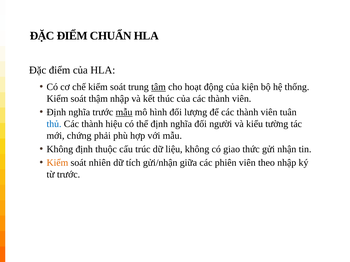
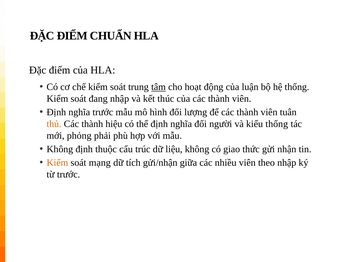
kiện: kiện -> luận (250, 87)
thậm: thậm -> đang (98, 99)
mẫu underline: present -> none (124, 112)
thủ colour: blue -> orange (54, 124)
kiểu tường: tường -> thống (277, 124)
chứng: chứng -> phỏng (79, 136)
nhiên: nhiên -> mạng (100, 163)
phiên: phiên -> nhiều (226, 163)
